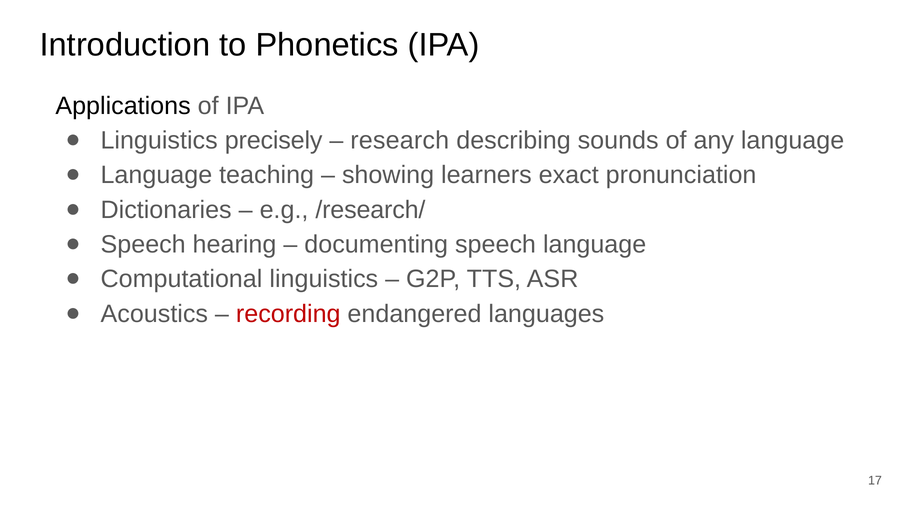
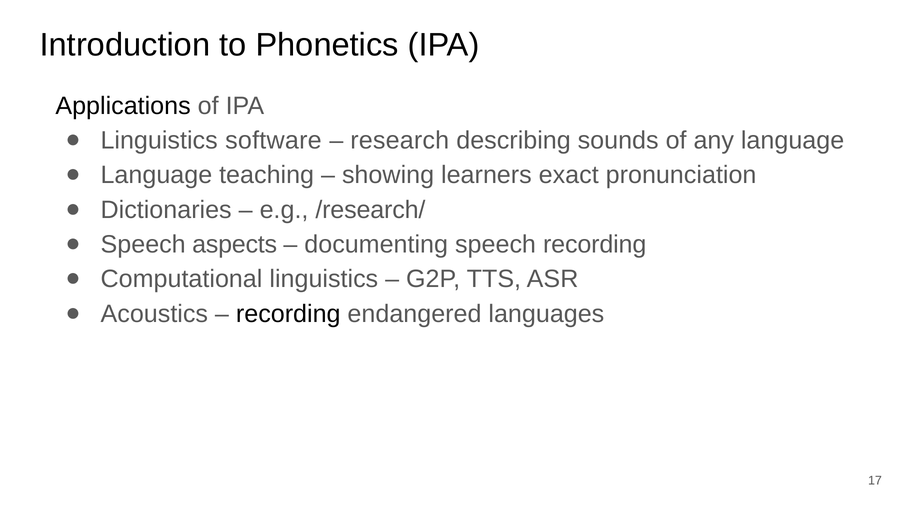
precisely: precisely -> software (273, 140)
hearing: hearing -> aspects (235, 244)
speech language: language -> recording (595, 244)
recording colour: red -> black (288, 314)
